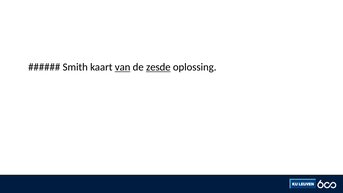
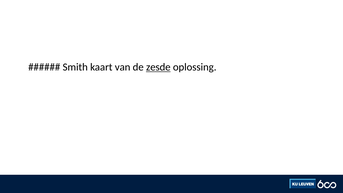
van underline: present -> none (123, 67)
